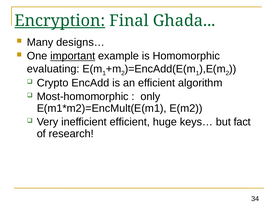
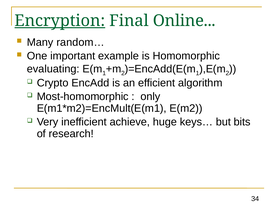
Ghada: Ghada -> Online (184, 21)
designs…: designs… -> random… (80, 42)
important underline: present -> none (73, 56)
inefficient efficient: efficient -> achieve (130, 122)
fact: fact -> bits (242, 122)
